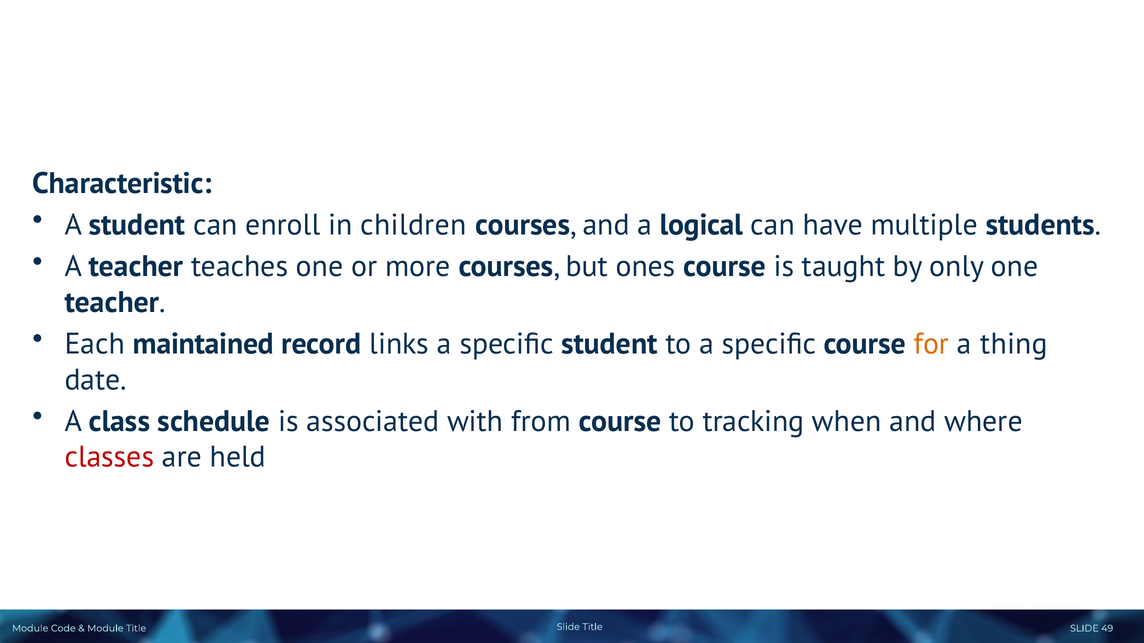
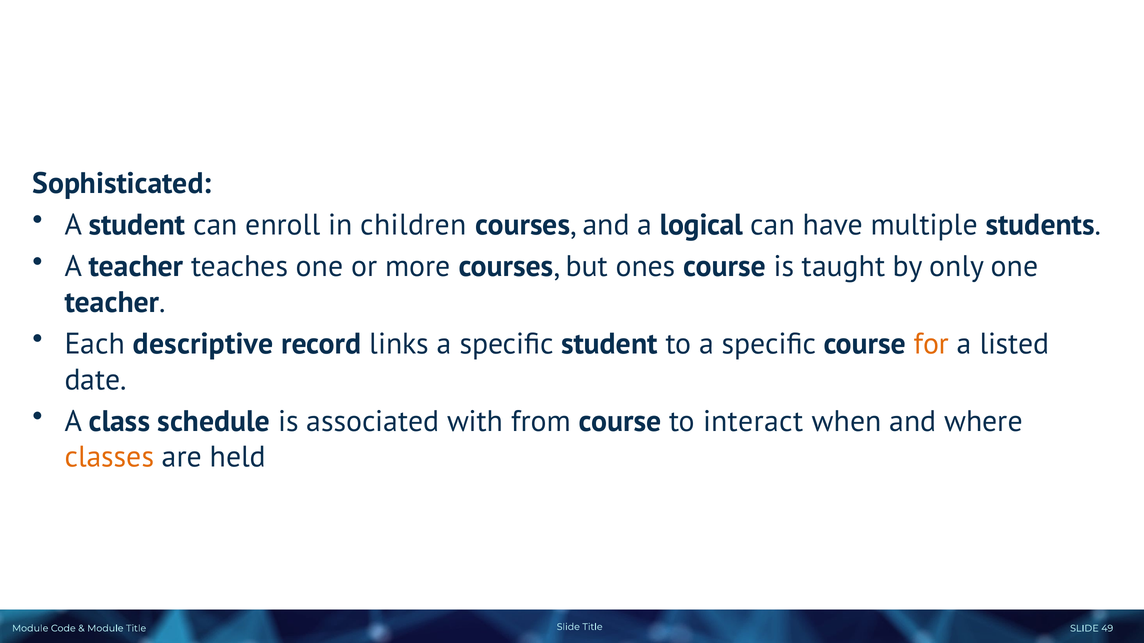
Characteristic: Characteristic -> Sophisticated (122, 183)
maintained: maintained -> descriptive (203, 344)
thing: thing -> listed (1014, 344)
tracking: tracking -> interact (753, 422)
classes colour: red -> orange (109, 457)
